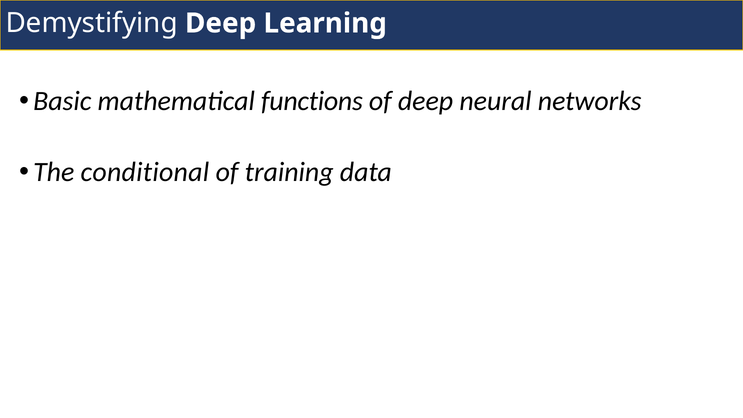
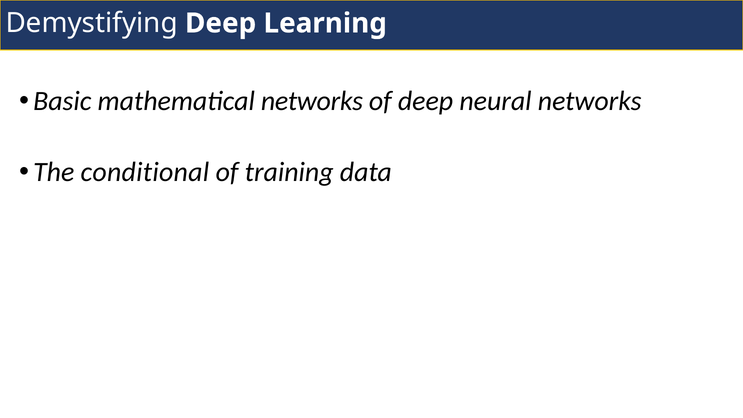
mathematical functions: functions -> networks (312, 101)
